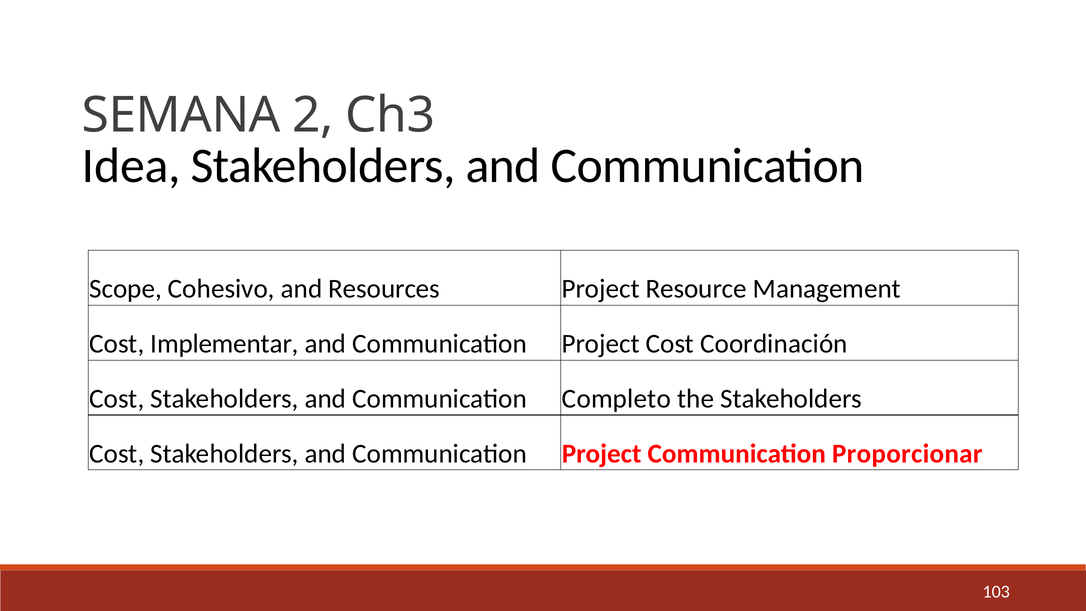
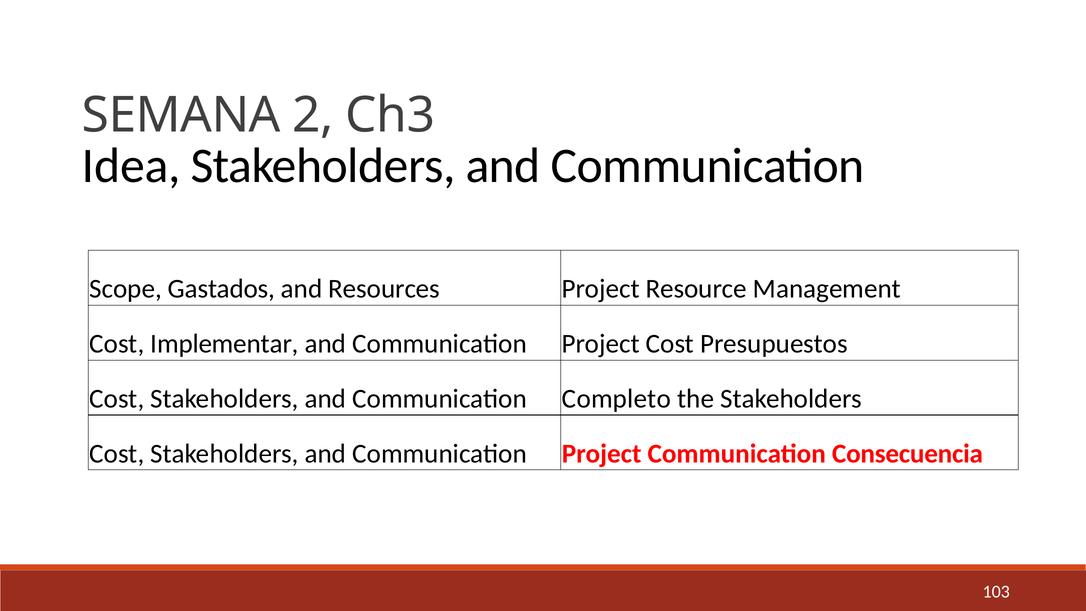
Cohesivo: Cohesivo -> Gastados (221, 289)
Coordinación: Coordinación -> Presupuestos (774, 344)
Proporcionar: Proporcionar -> Consecuencia (907, 454)
